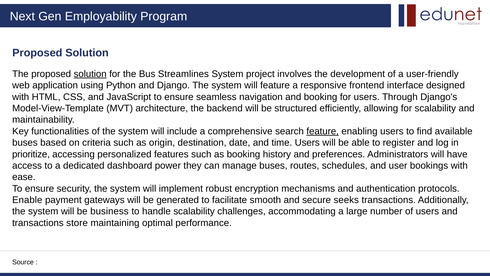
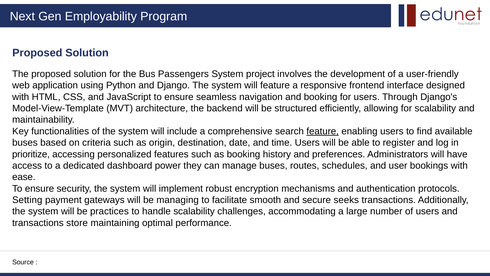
solution underline: present -> none (90, 74)
Streamlines: Streamlines -> Passengers (183, 74)
Enable: Enable -> Setting (27, 200)
generated: generated -> managing (178, 200)
business: business -> practices (109, 211)
